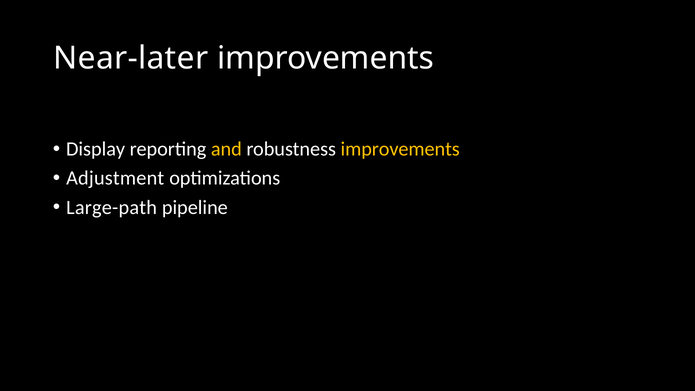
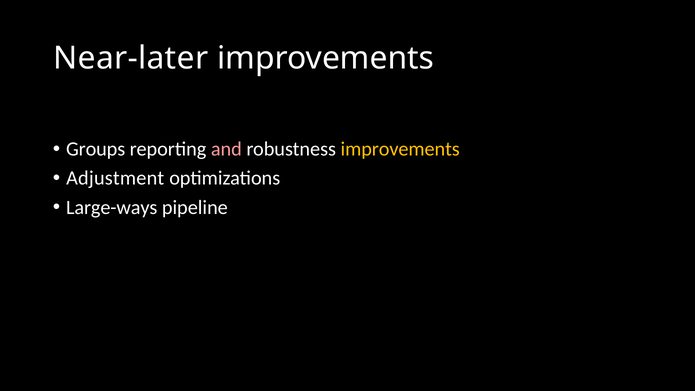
Display: Display -> Groups (96, 149)
and colour: yellow -> pink (226, 149)
Large-path: Large-path -> Large-ways (112, 207)
